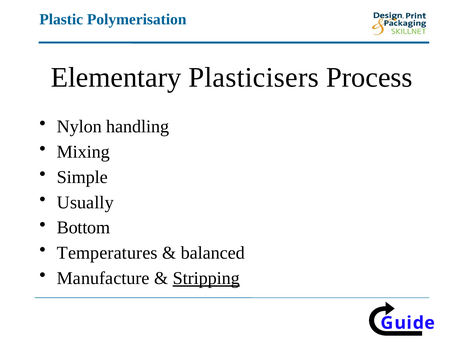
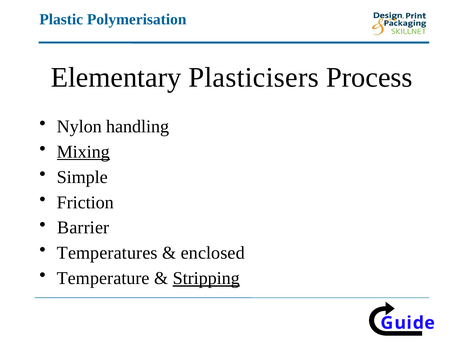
Mixing underline: none -> present (83, 152)
Usually: Usually -> Friction (85, 202)
Bottom: Bottom -> Barrier (83, 228)
balanced: balanced -> enclosed (213, 253)
Manufacture: Manufacture -> Temperature (103, 278)
